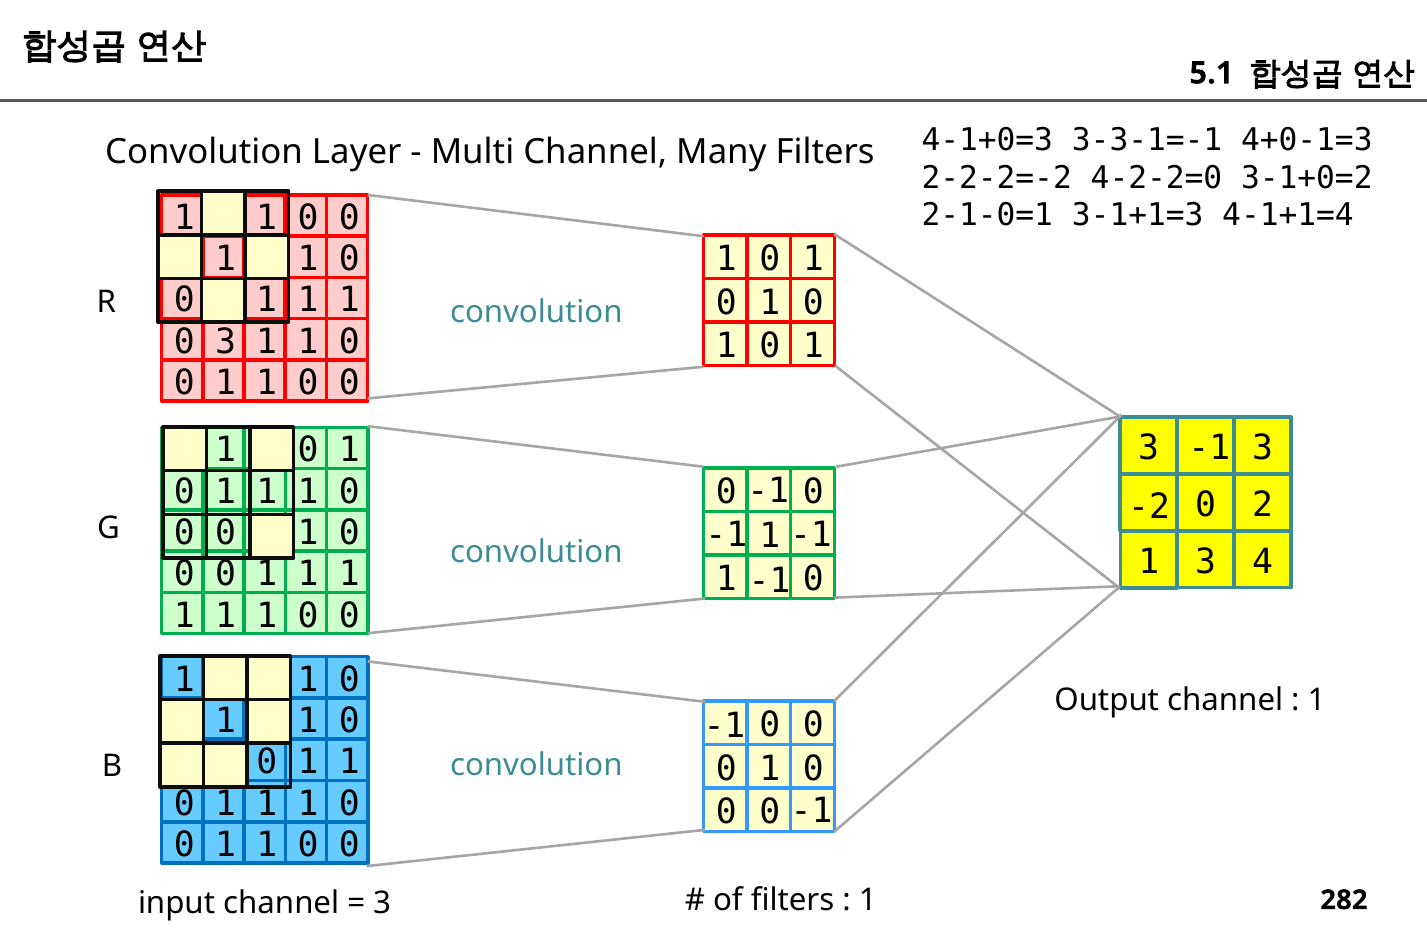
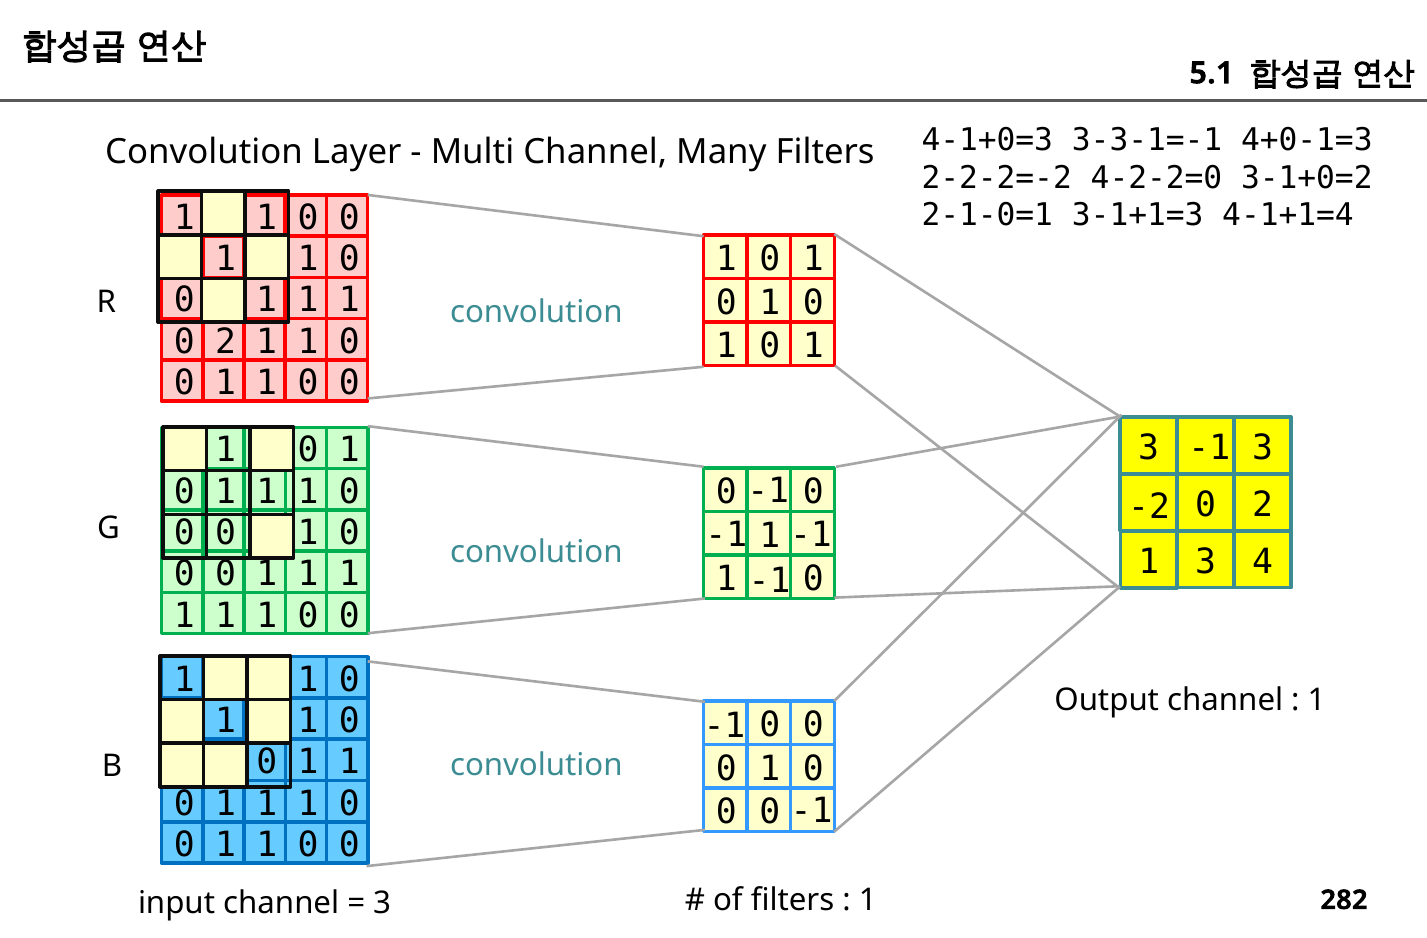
3: 3 -> 2 (225, 342)
